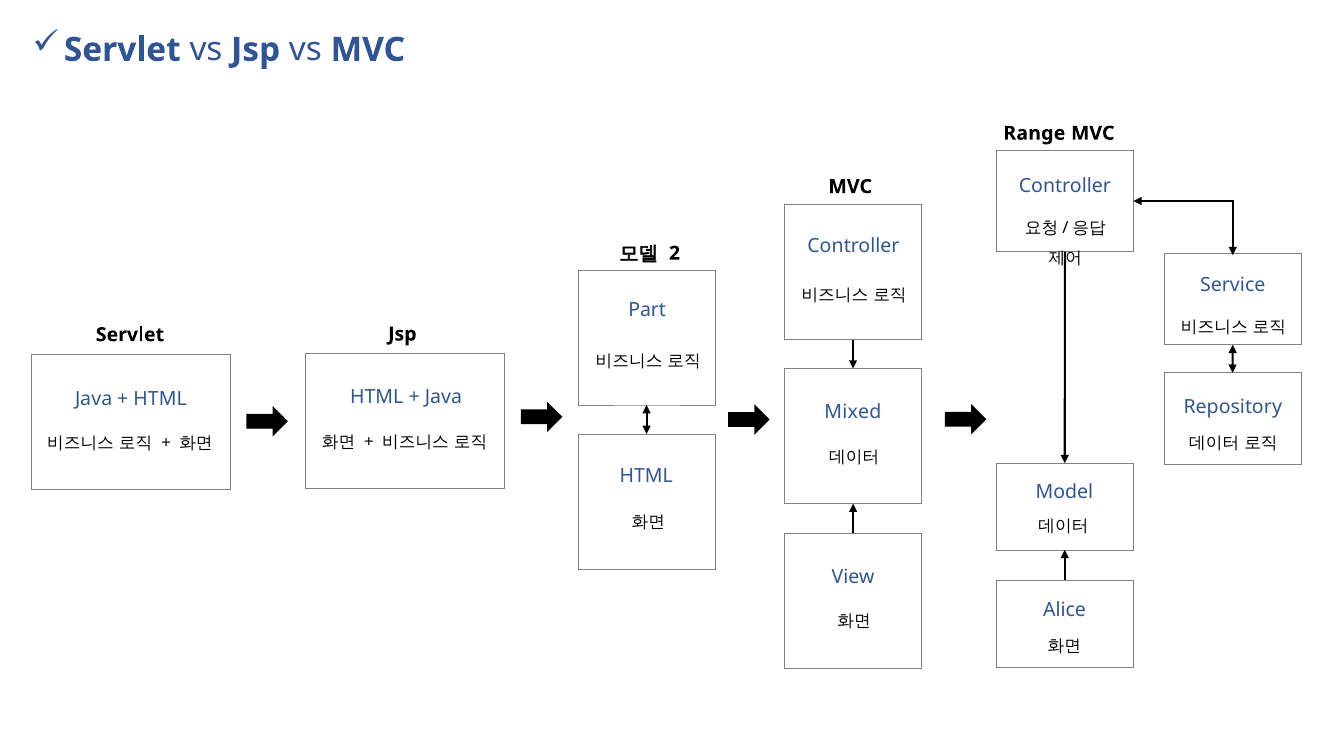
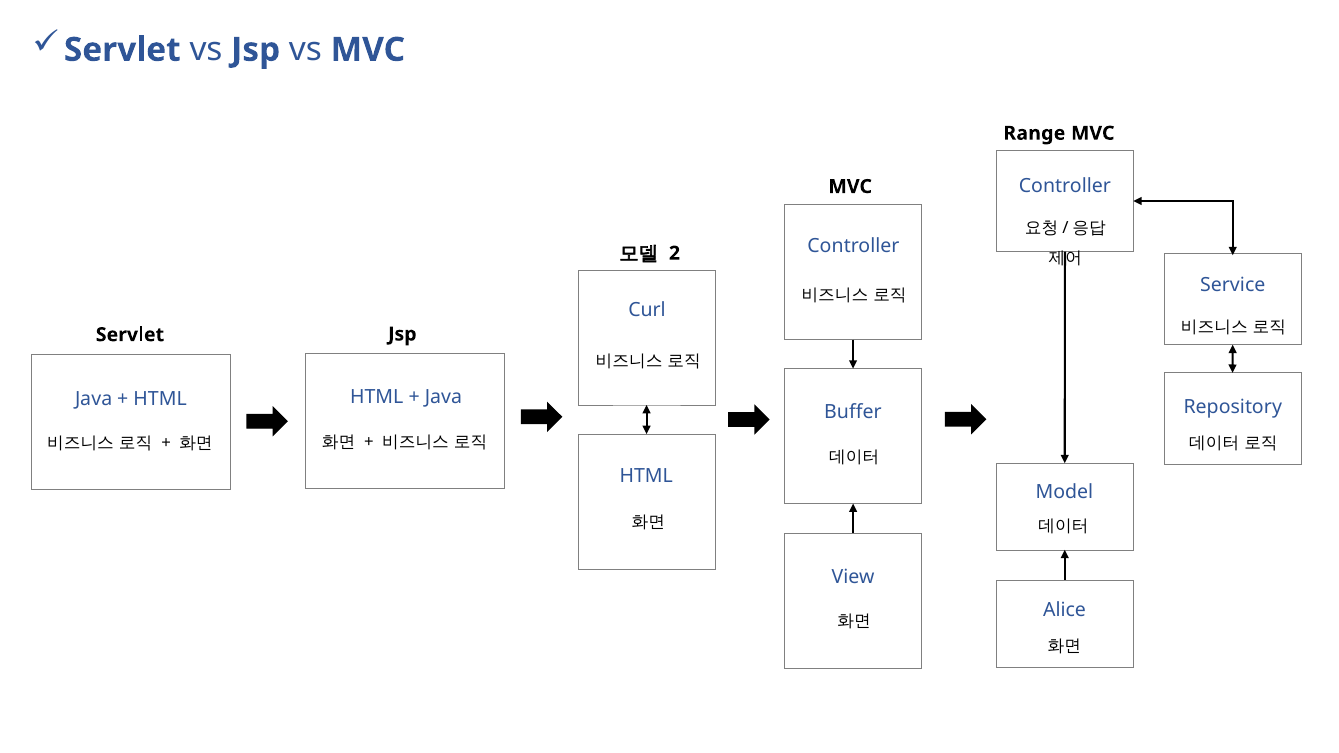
Part: Part -> Curl (647, 310)
Mixed: Mixed -> Buffer (853, 412)
